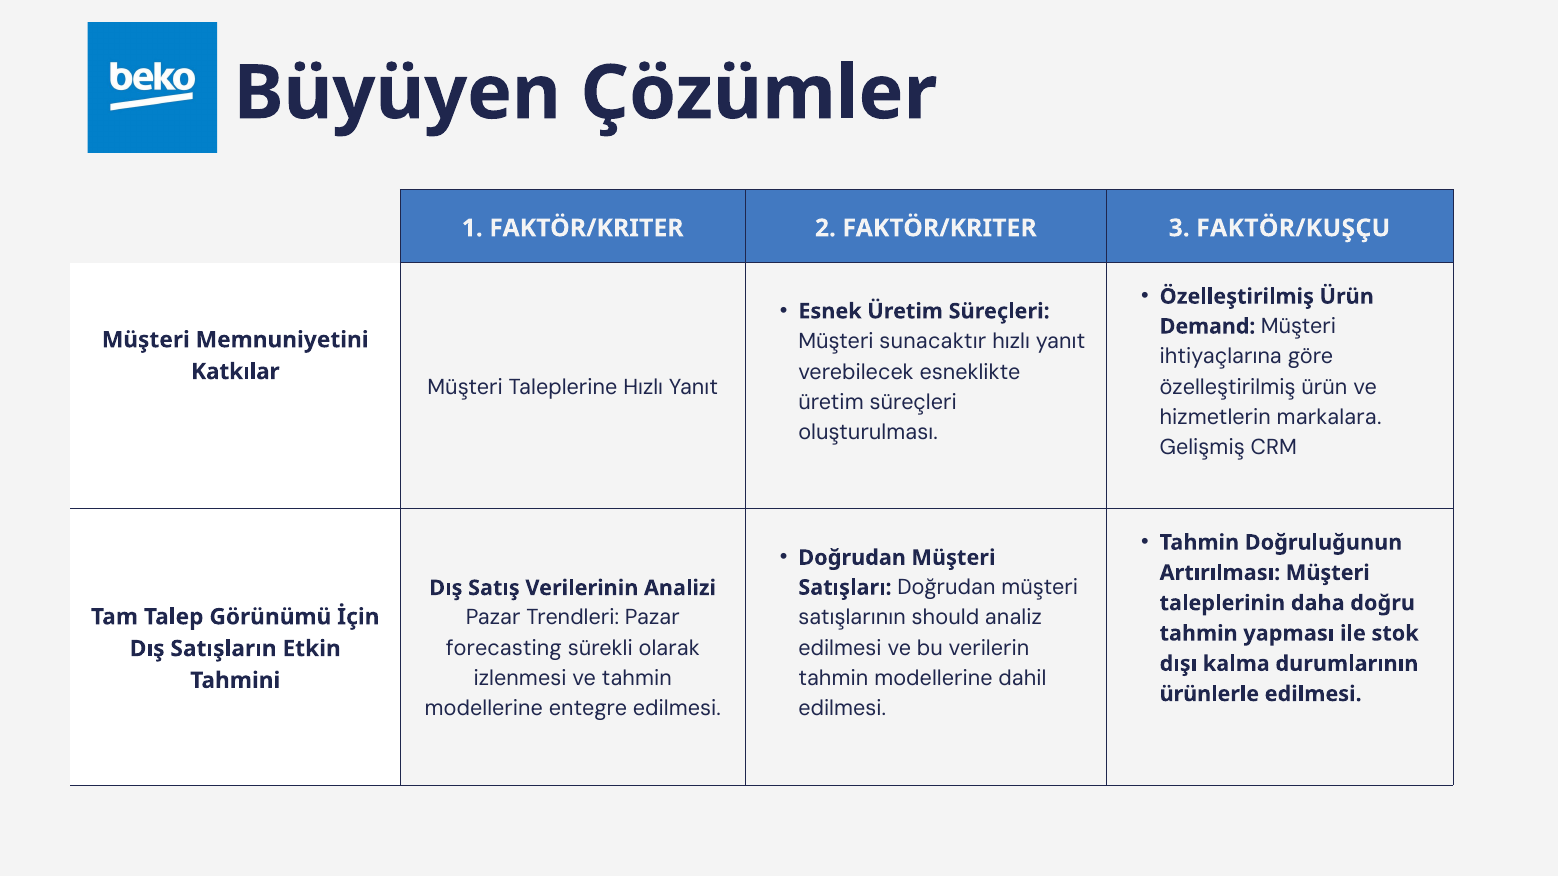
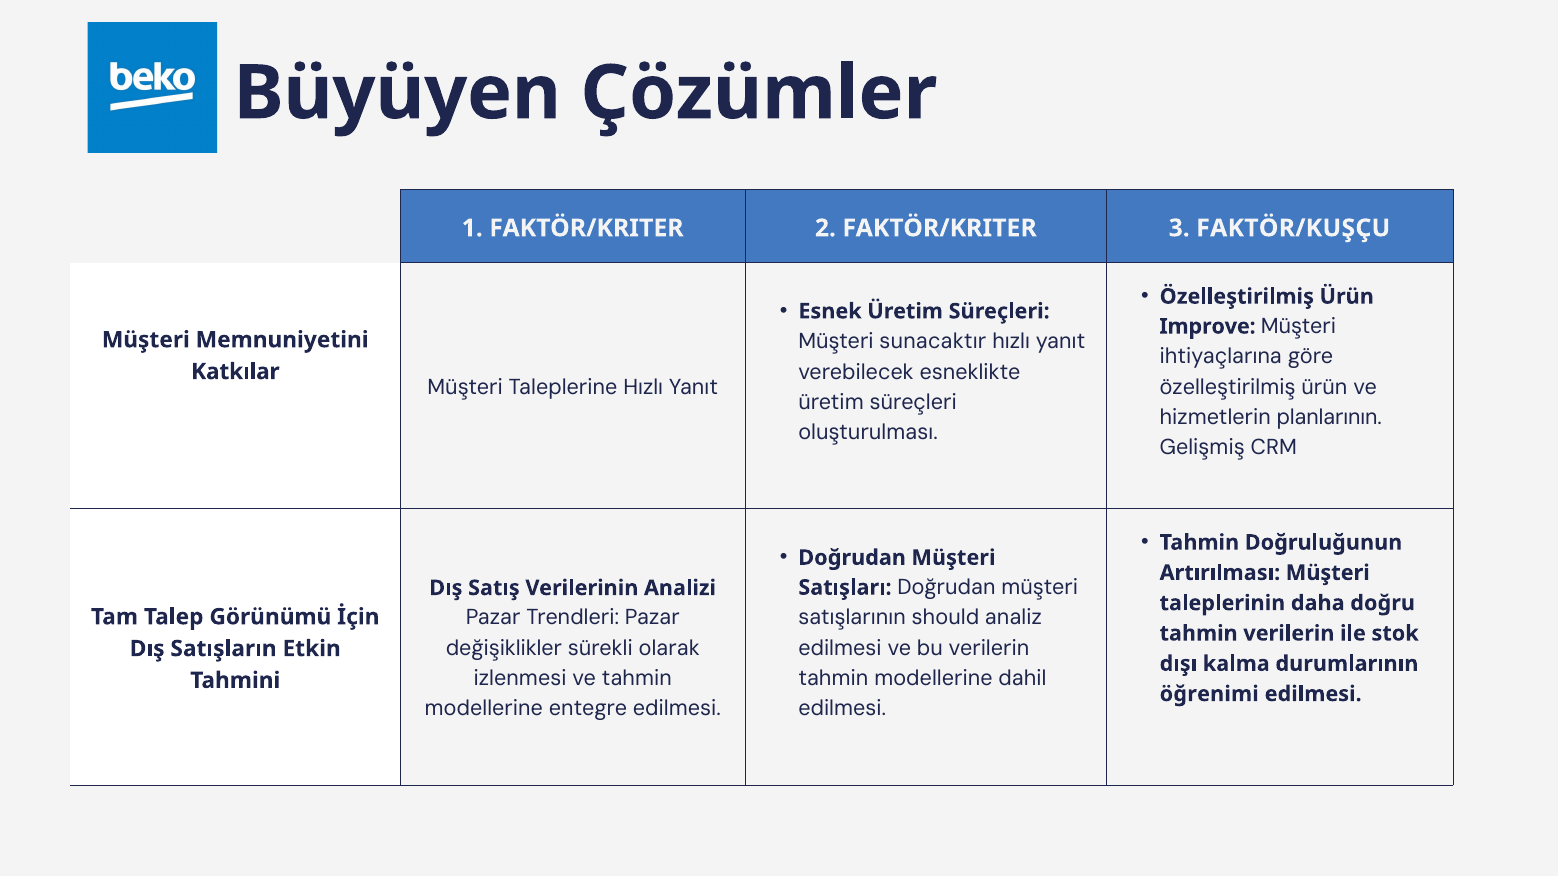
Demand: Demand -> Improve (1208, 327)
markalara: markalara -> planlarının (1329, 417)
tahmin yapması: yapması -> verilerin (1289, 634)
forecasting: forecasting -> değişiklikler (504, 648)
ürünlerle: ürünlerle -> öğrenimi (1209, 694)
